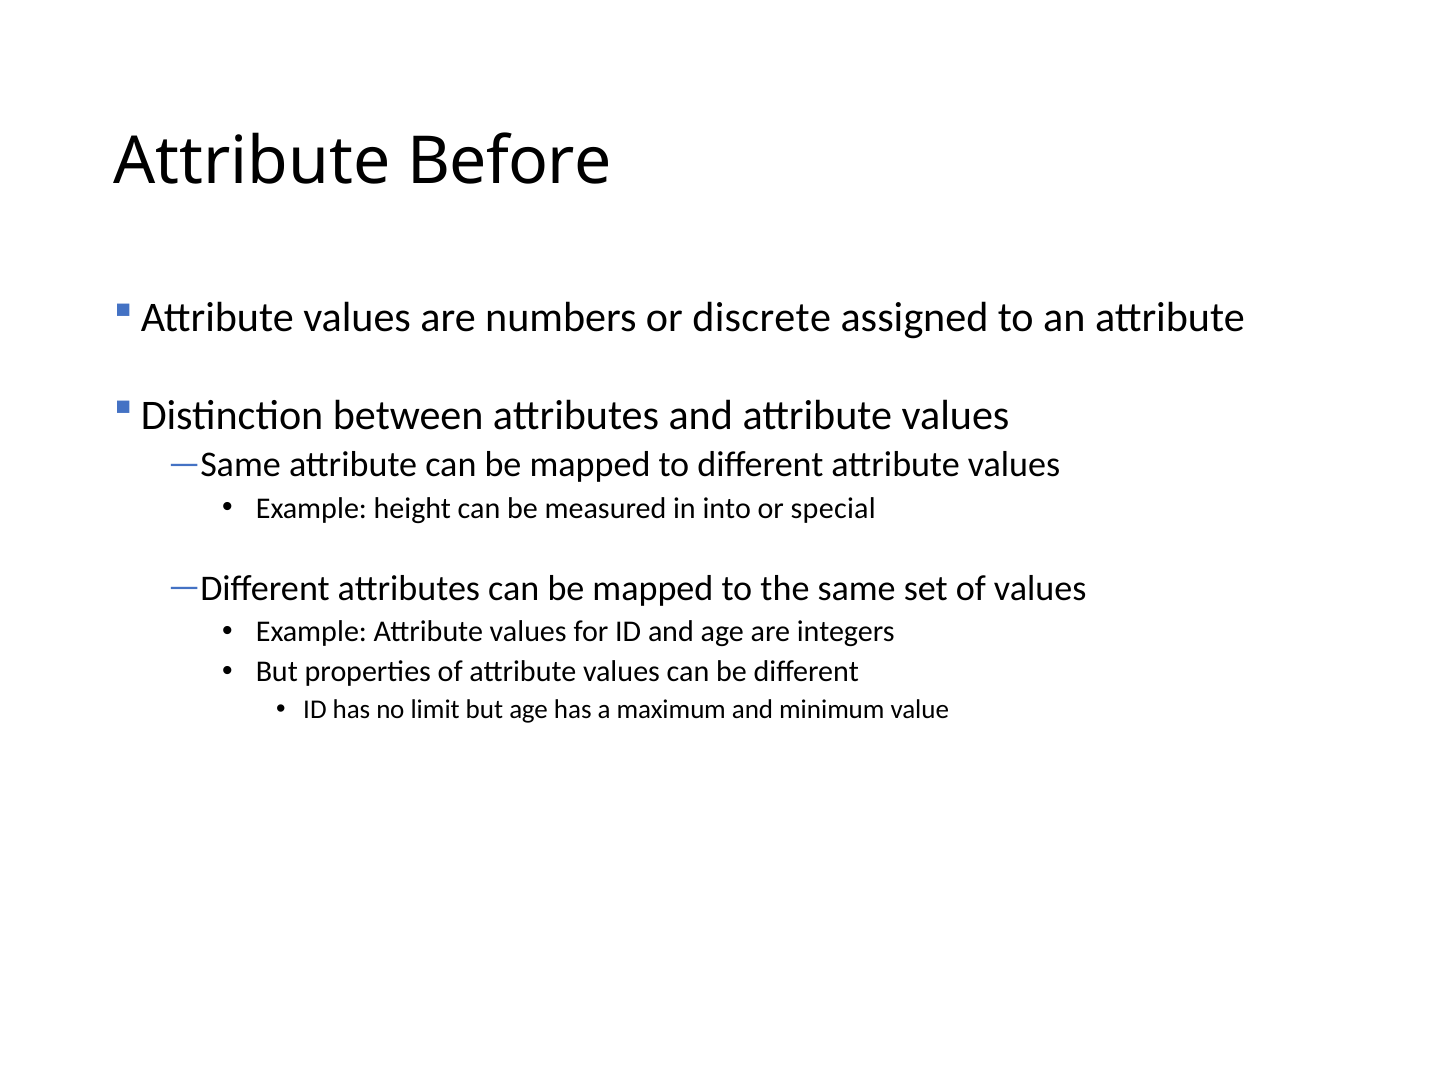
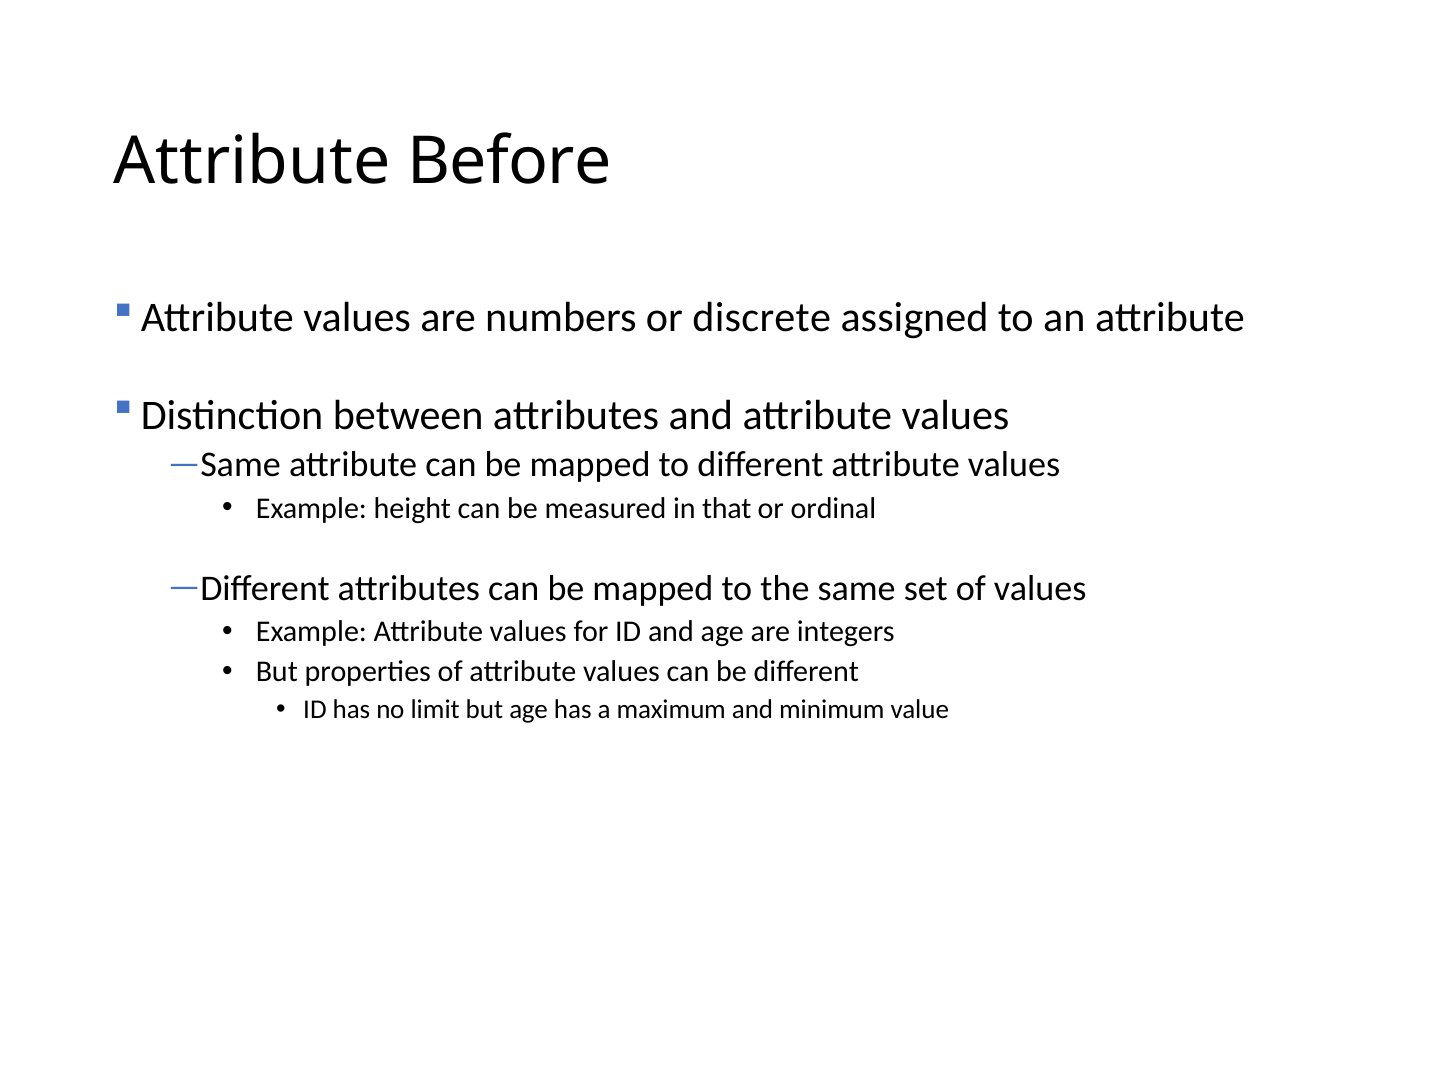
into: into -> that (727, 508)
special: special -> ordinal (833, 508)
